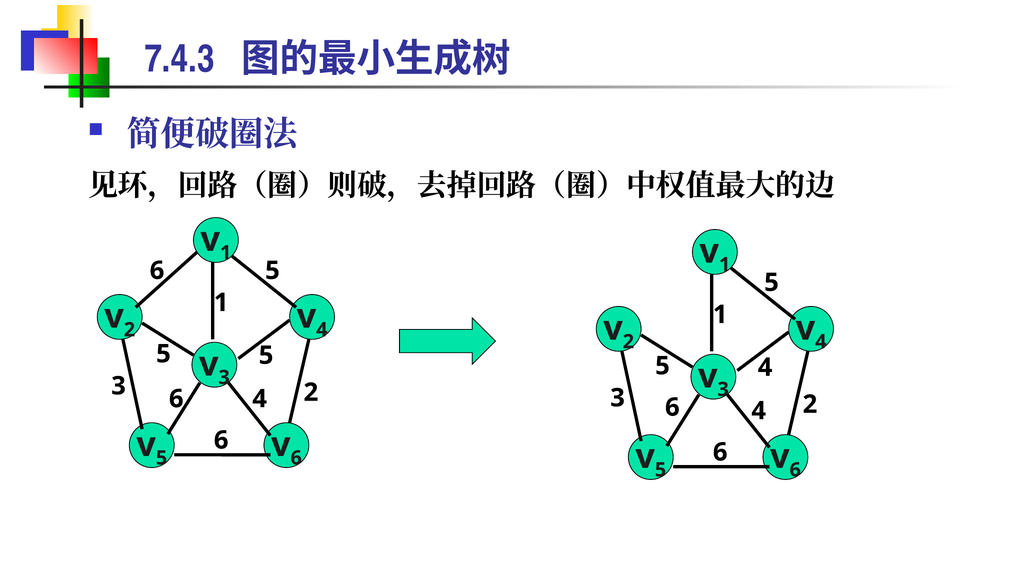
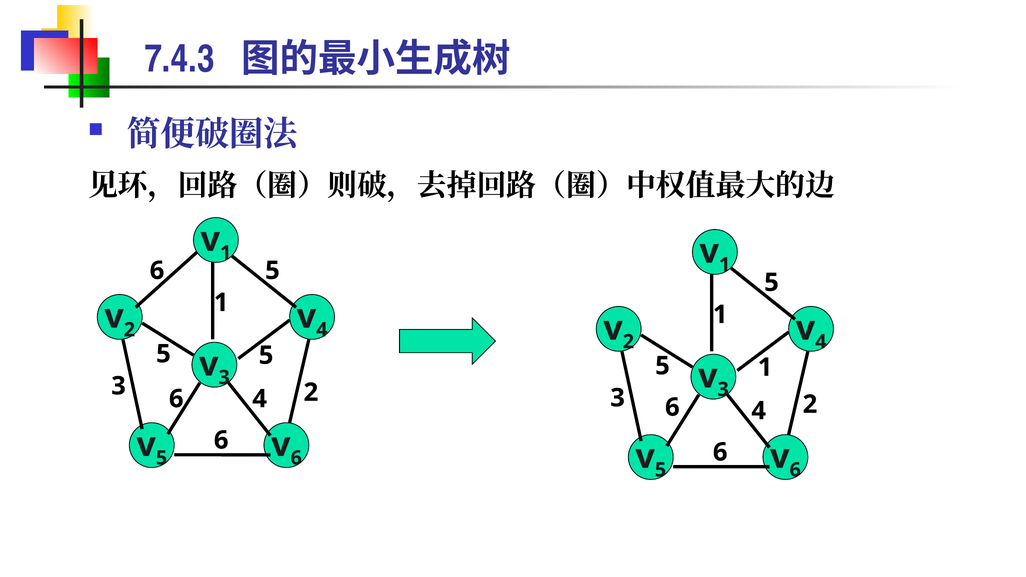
5 4: 4 -> 1 (765, 367)
